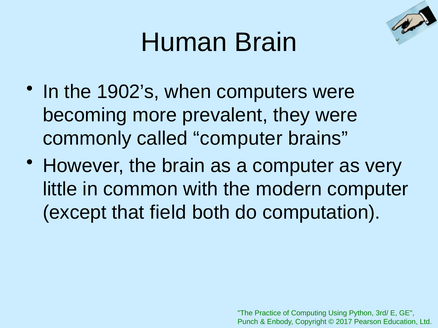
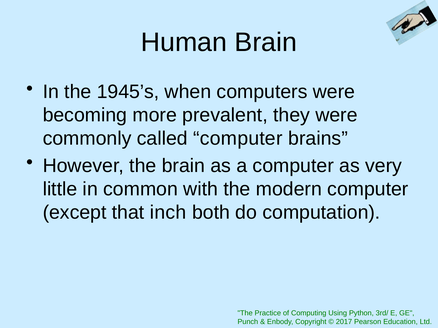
1902’s: 1902’s -> 1945’s (128, 92)
field: field -> inch (168, 213)
